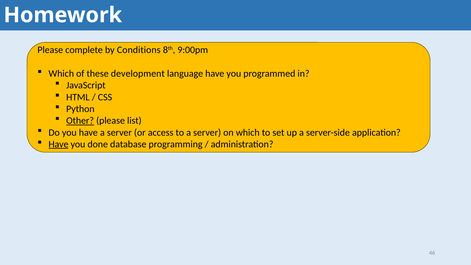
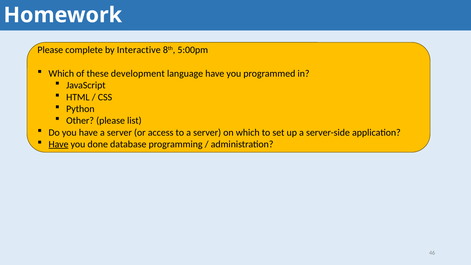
Conditions: Conditions -> Interactive (139, 50)
9:00pm: 9:00pm -> 5:00pm (193, 50)
Other underline: present -> none (80, 121)
